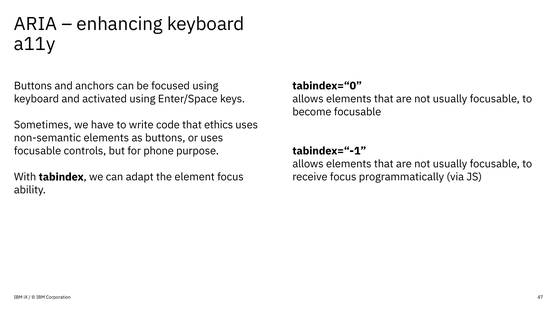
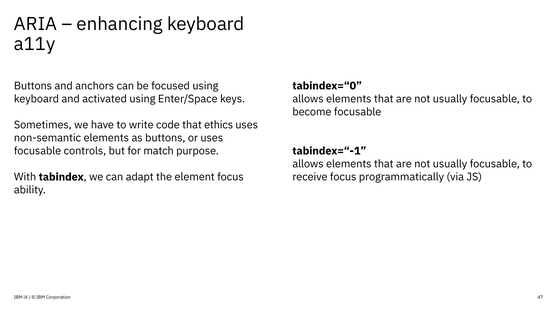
phone: phone -> match (159, 151)
